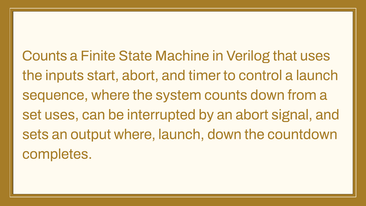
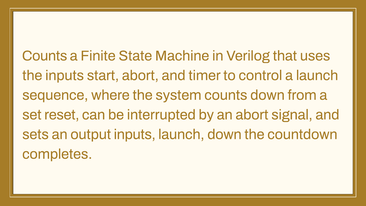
set uses: uses -> reset (62, 115)
output where: where -> inputs (135, 134)
